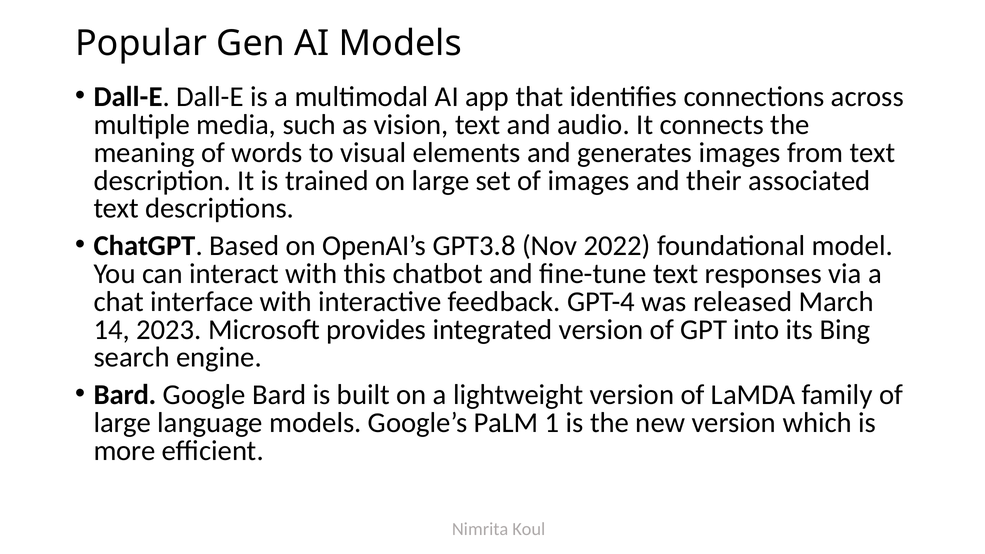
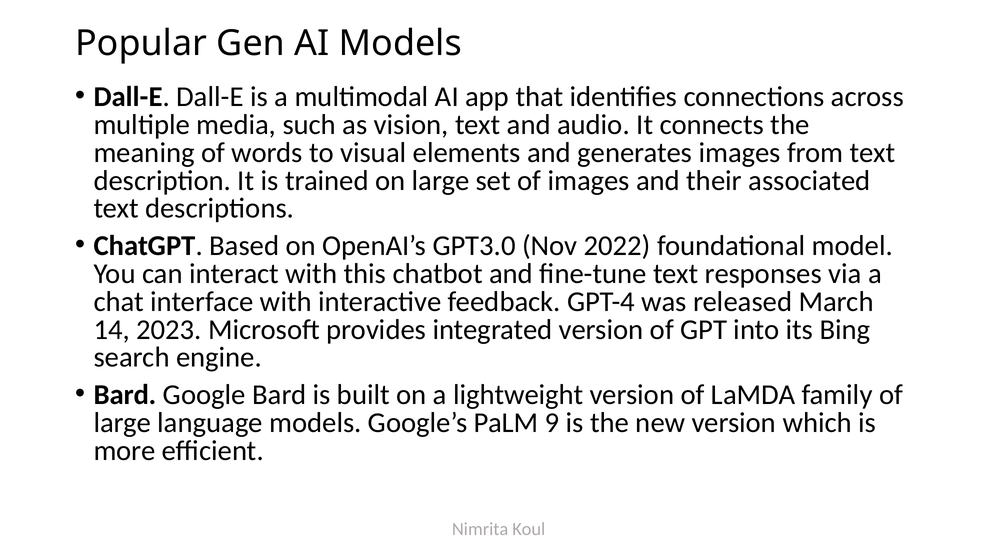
GPT3.8: GPT3.8 -> GPT3.0 (474, 246)
1: 1 -> 9 (552, 423)
